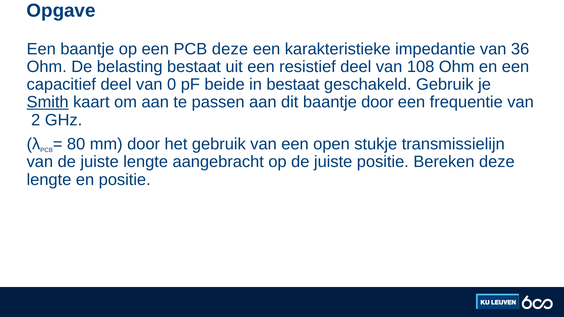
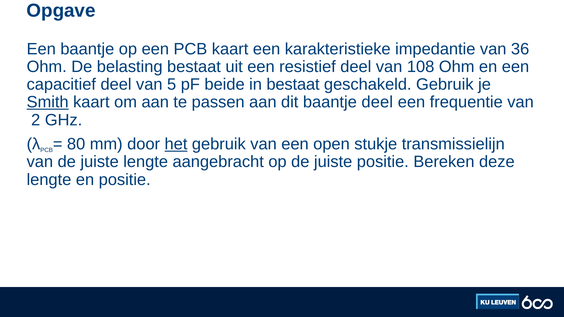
PCB deze: deze -> kaart (230, 49)
0: 0 -> 5 (172, 85)
baantje door: door -> deel (377, 102)
het underline: none -> present (176, 144)
